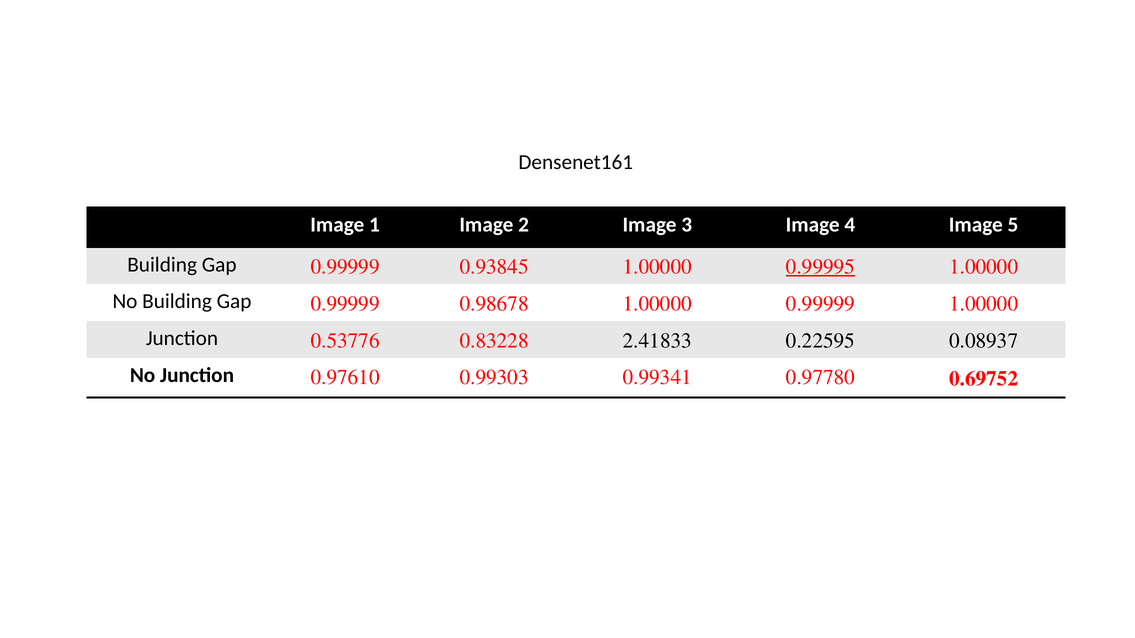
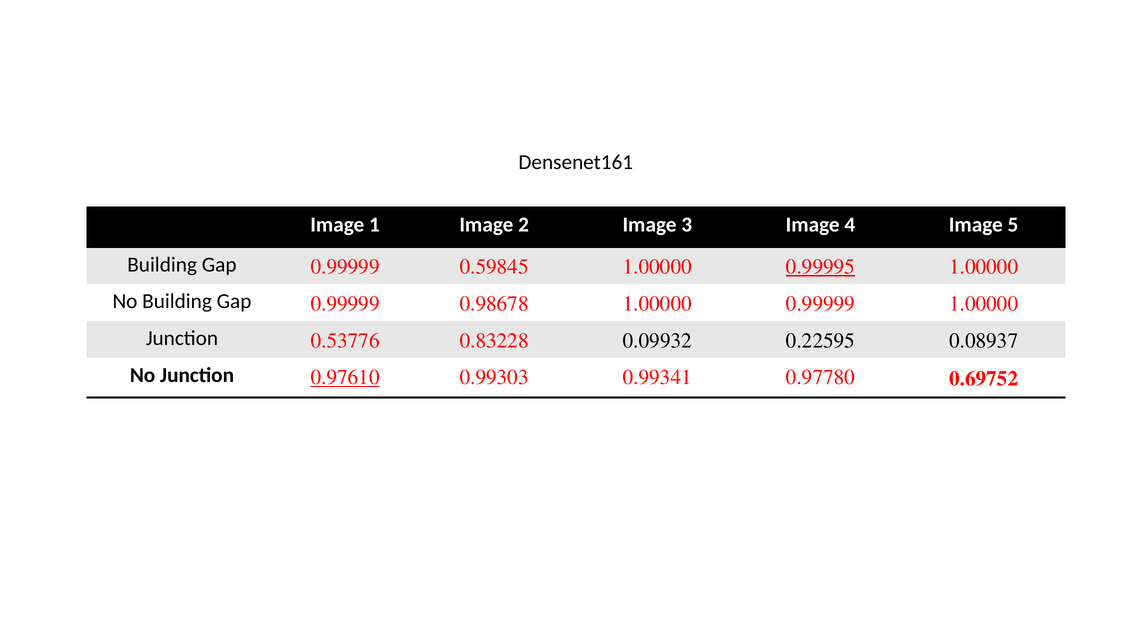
0.93845: 0.93845 -> 0.59845 (494, 267)
2.41833: 2.41833 -> 0.09932 (657, 341)
0.97610 underline: none -> present (345, 378)
